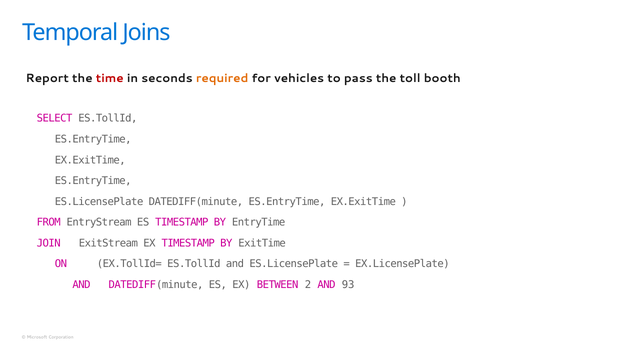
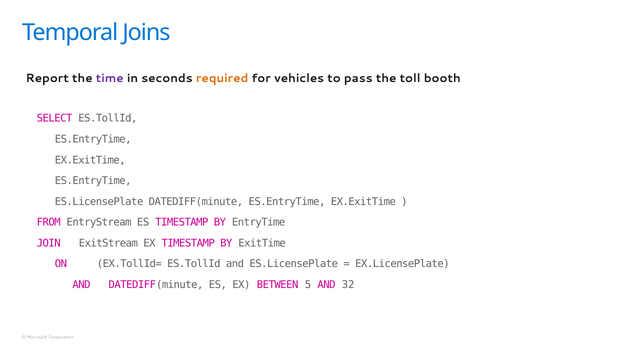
time colour: red -> purple (110, 78)
2: 2 -> 5 (308, 284)
93: 93 -> 32 (348, 284)
